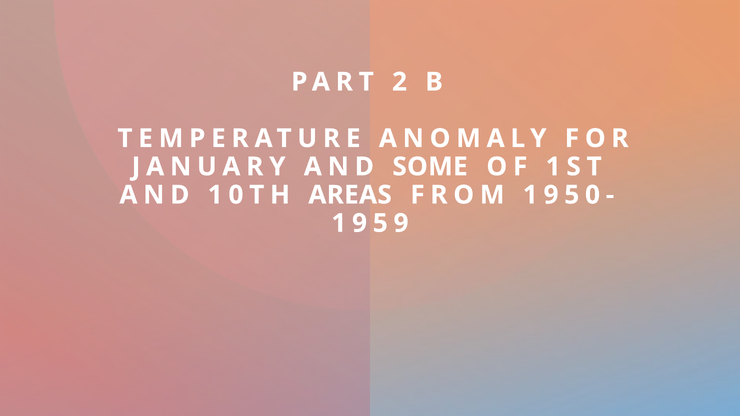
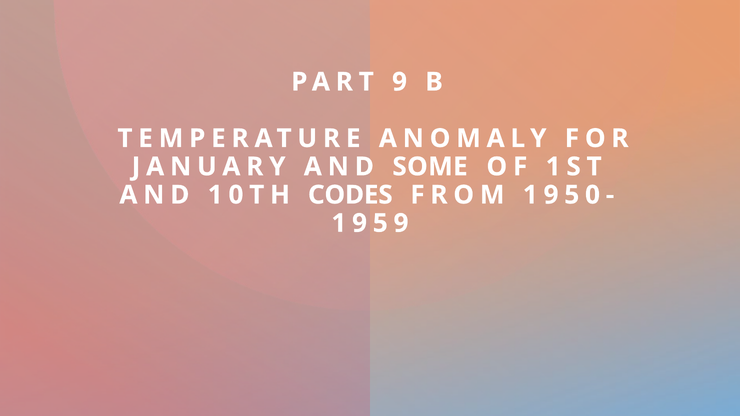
2: 2 -> 9 (400, 82)
AREAS: AREAS -> CODES (350, 195)
